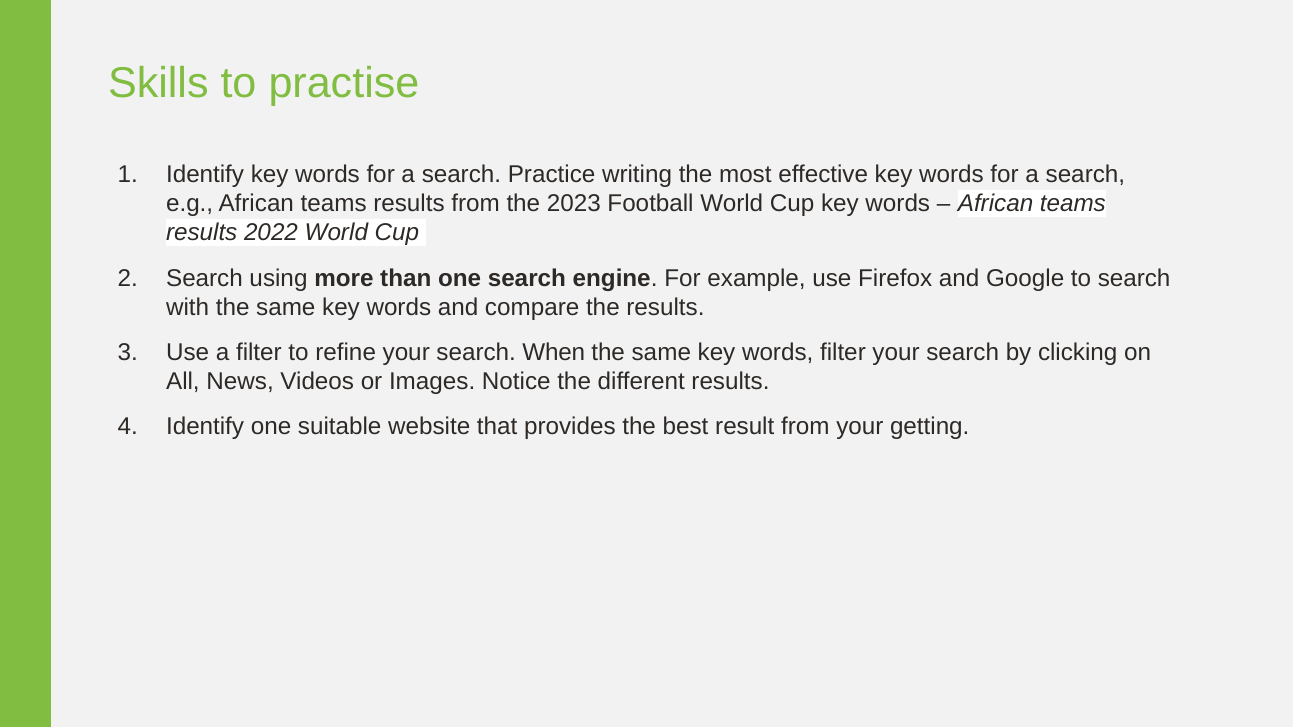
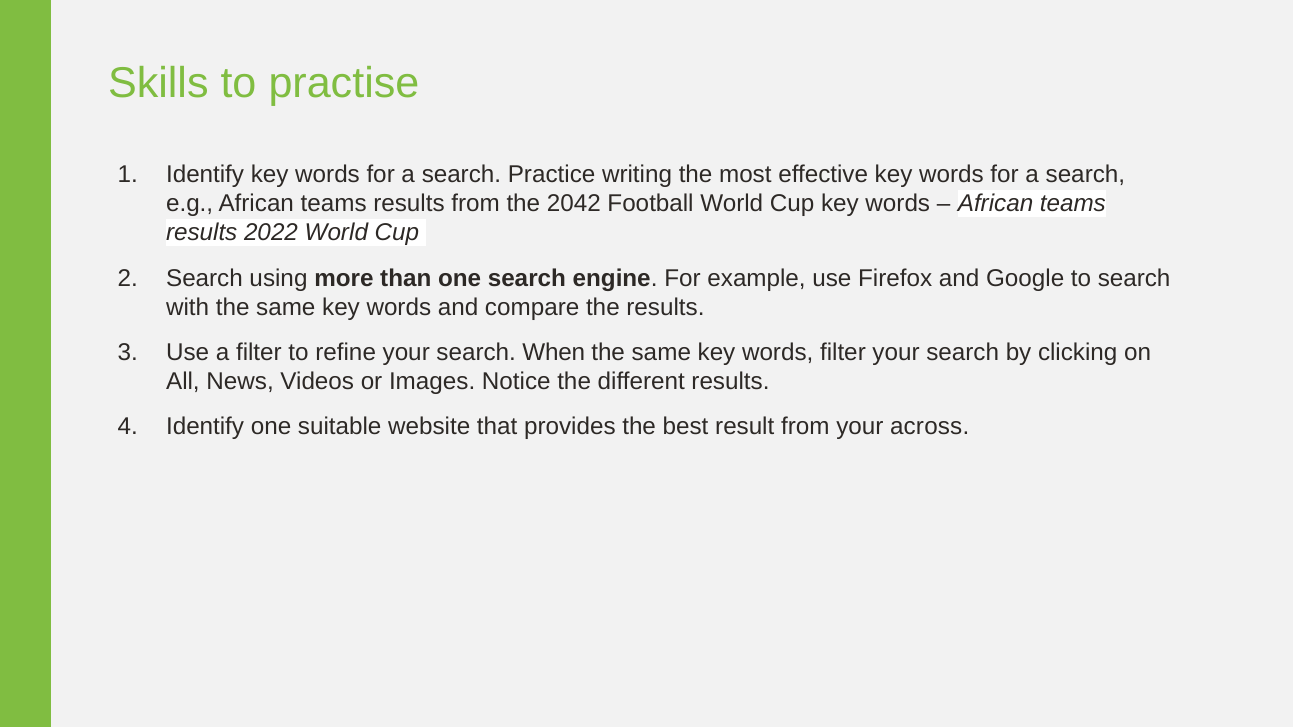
2023: 2023 -> 2042 (574, 204)
getting: getting -> across (930, 427)
